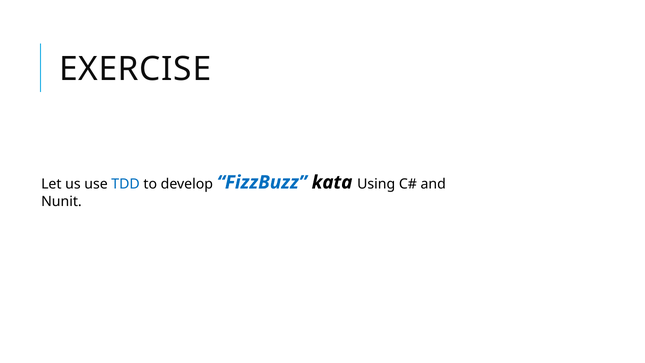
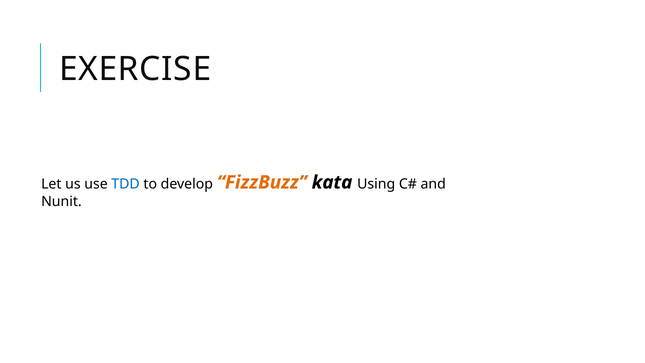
FizzBuzz colour: blue -> orange (262, 182)
